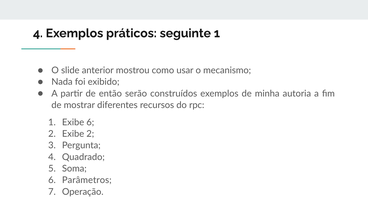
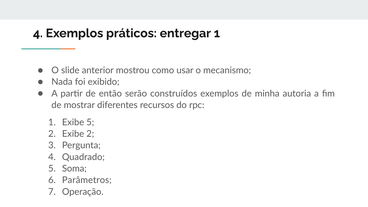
seguinte: seguinte -> entregar (185, 33)
Exibe 6: 6 -> 5 (90, 122)
